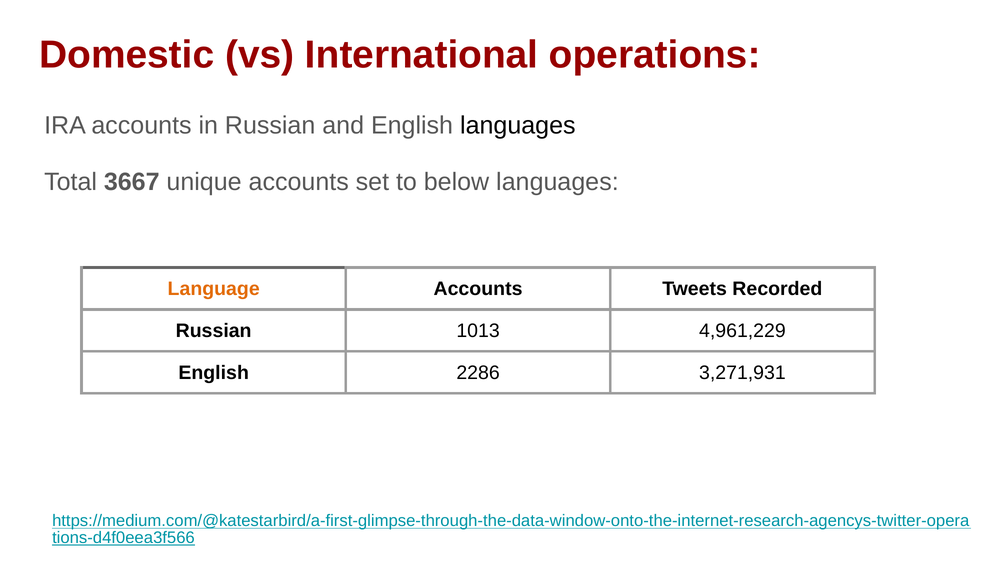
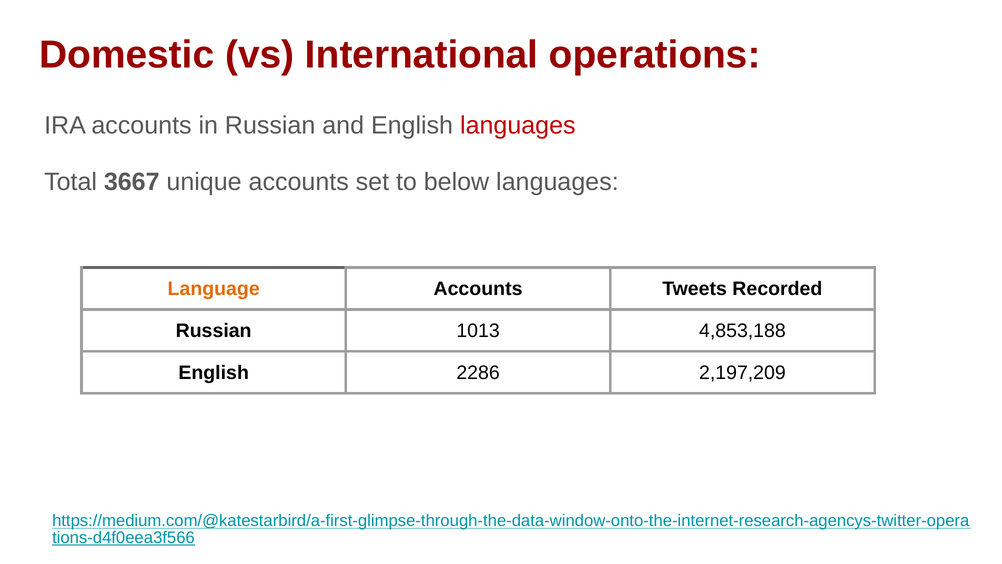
languages colour: black -> red (518, 125)
4,961,229: 4,961,229 -> 4,853,188 (742, 331)
3,271,931: 3,271,931 -> 2,197,209 (742, 372)
